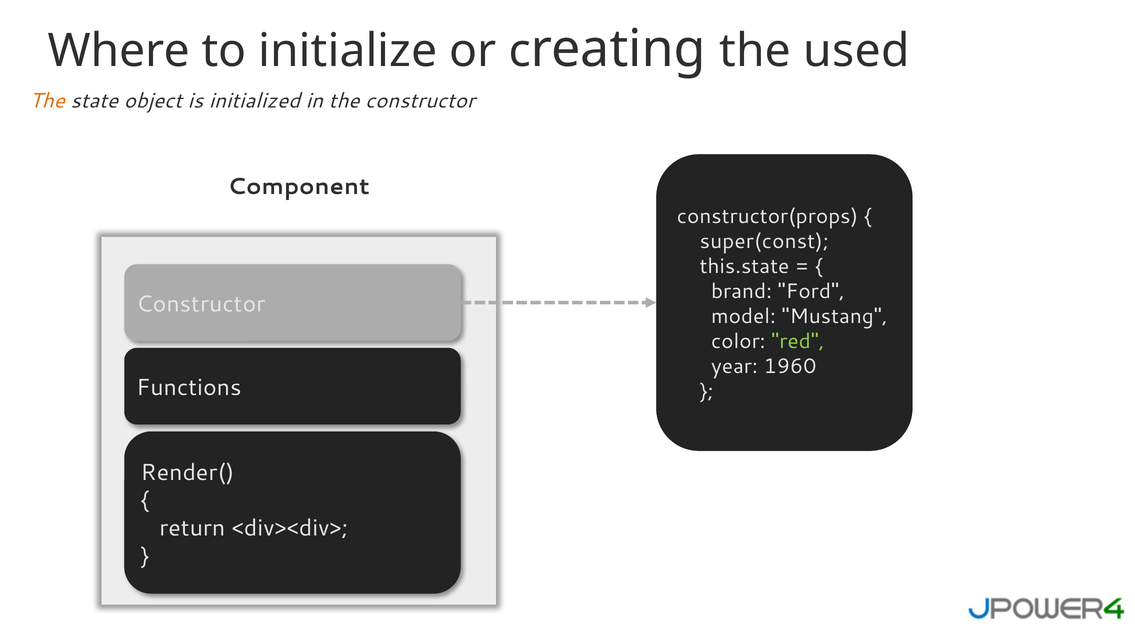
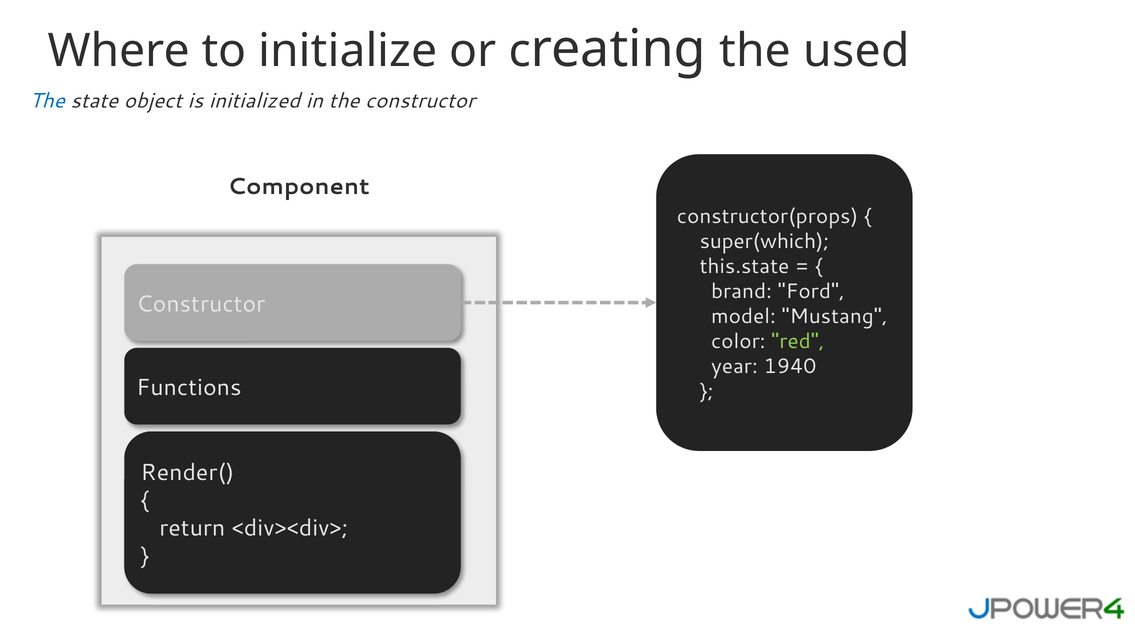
The colour: orange -> blue (47, 101)
super(const: super(const -> super(which (764, 242)
1960: 1960 -> 1940 (790, 367)
